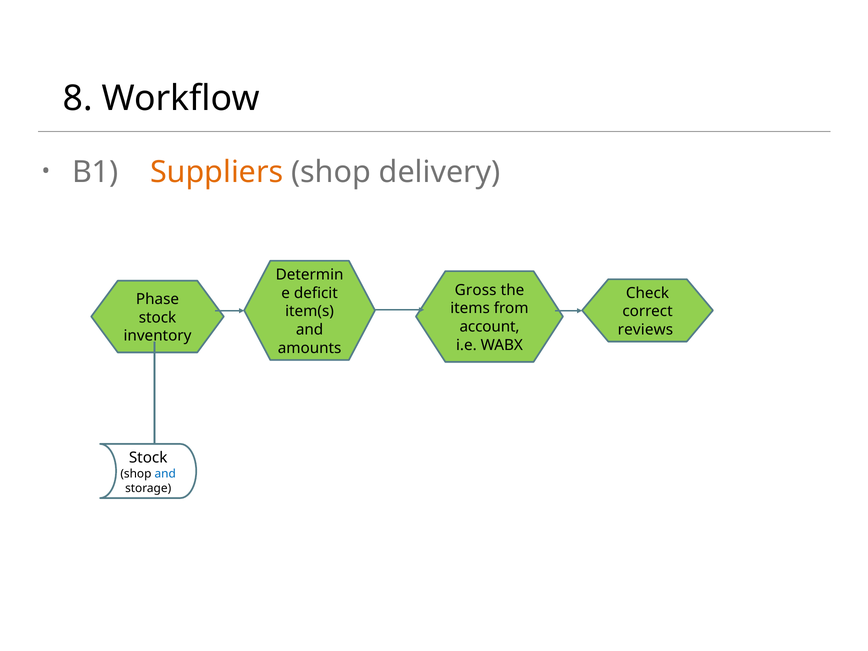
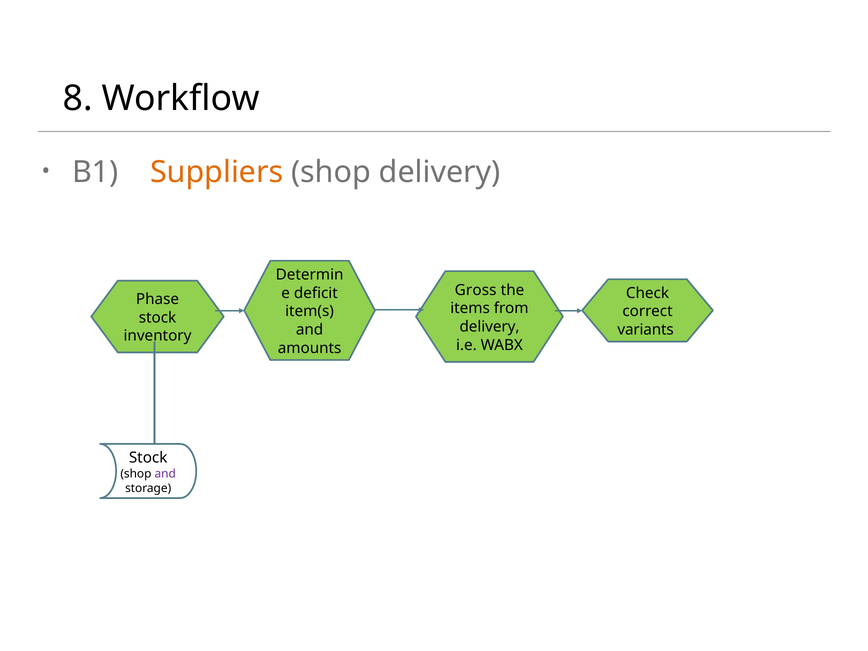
account: account -> delivery (490, 327)
reviews: reviews -> variants (646, 330)
and colour: blue -> purple (165, 474)
